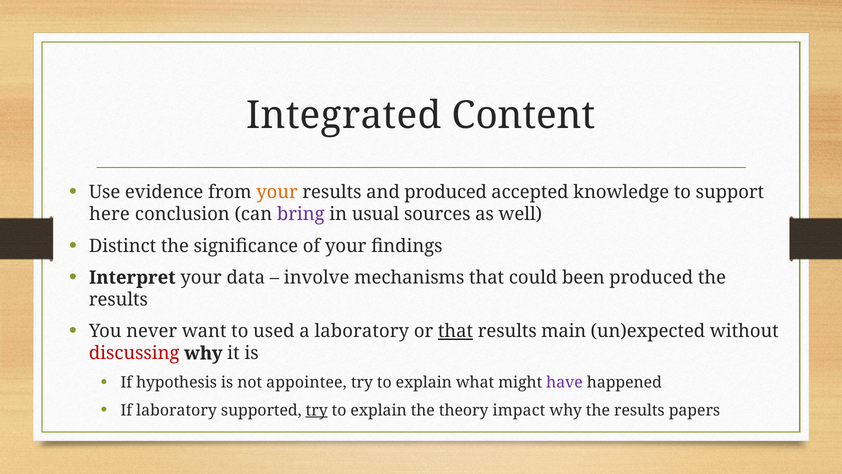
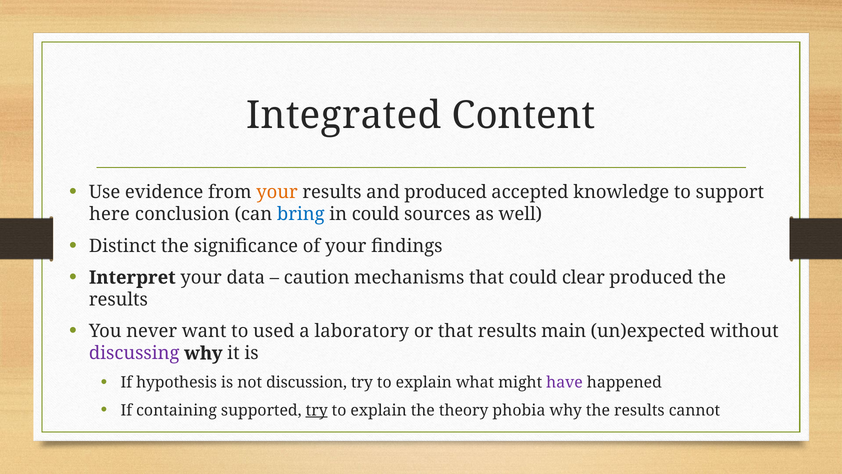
bring colour: purple -> blue (301, 214)
in usual: usual -> could (376, 214)
involve: involve -> caution (317, 277)
been: been -> clear (583, 277)
that underline: present -> none (455, 331)
discussing colour: red -> purple (134, 353)
appointee: appointee -> discussion (307, 382)
If laboratory: laboratory -> containing (177, 410)
impact: impact -> phobia (519, 410)
papers: papers -> cannot (694, 410)
